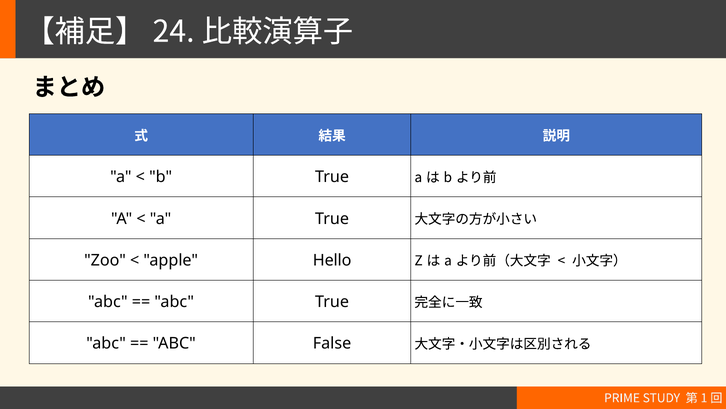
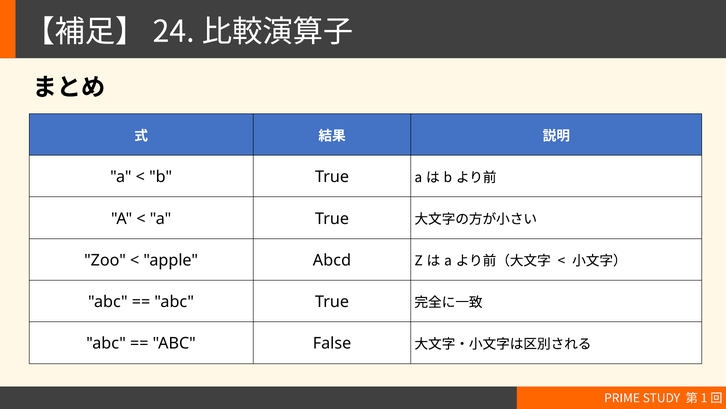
Hello: Hello -> Abcd (332, 260)
